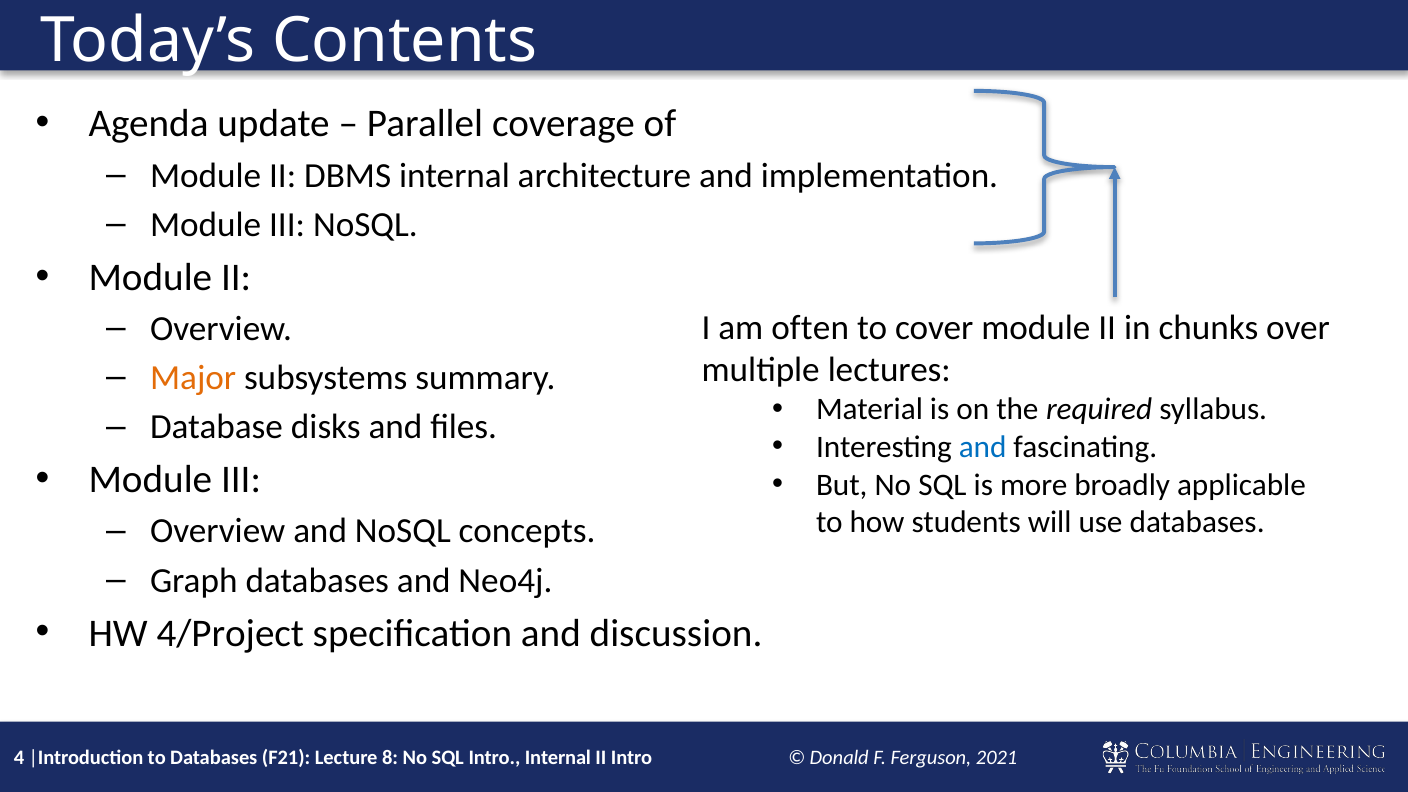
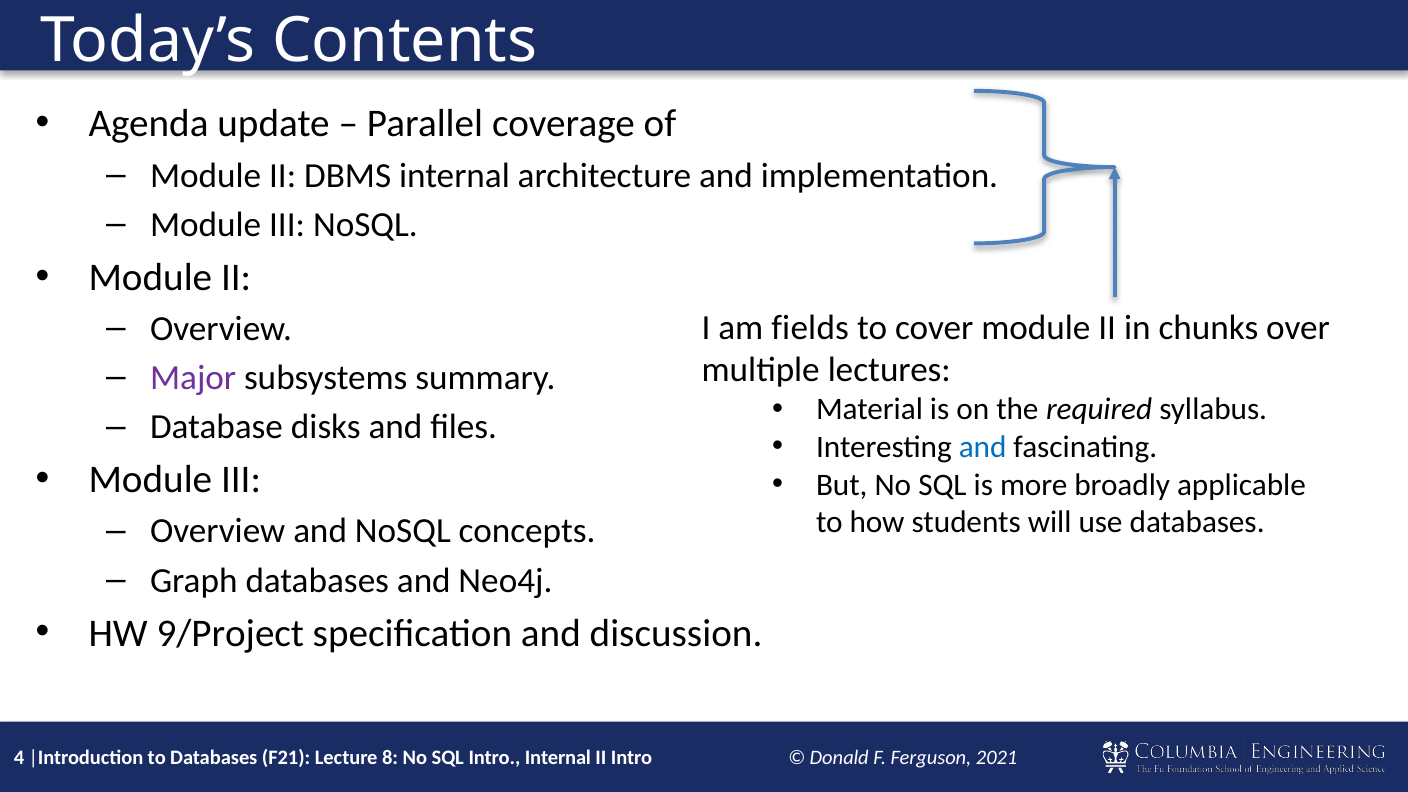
often: often -> fields (810, 328)
Major colour: orange -> purple (193, 378)
4/Project: 4/Project -> 9/Project (230, 633)
